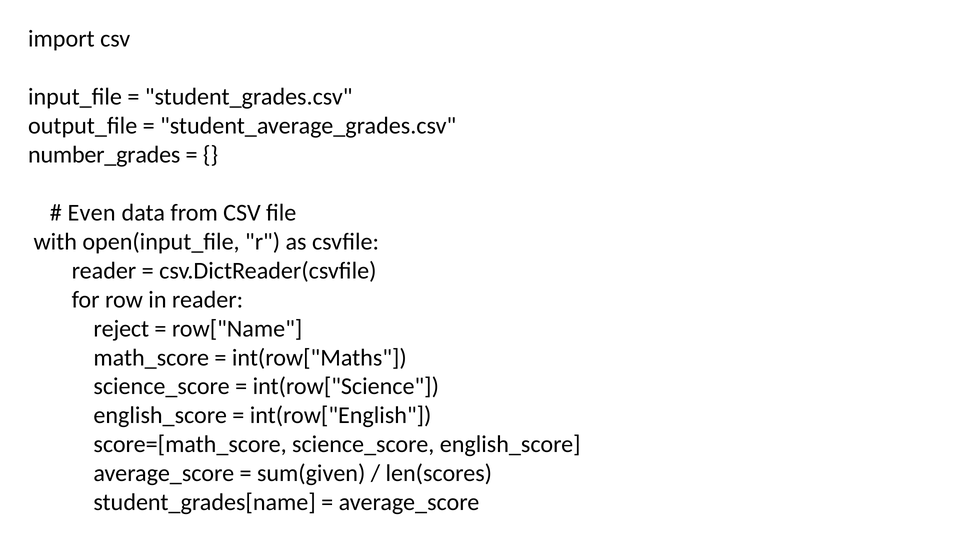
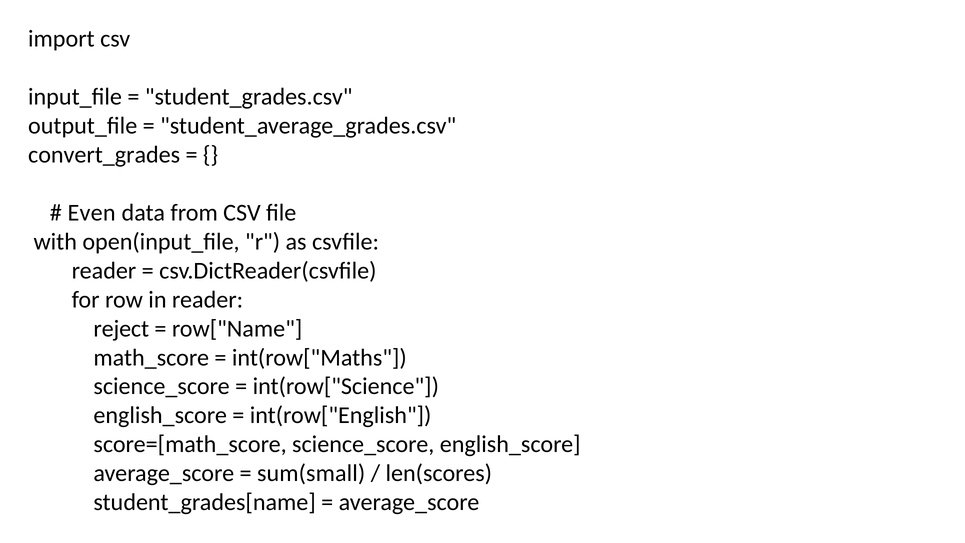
number_grades: number_grades -> convert_grades (104, 155)
sum(given: sum(given -> sum(small (311, 473)
